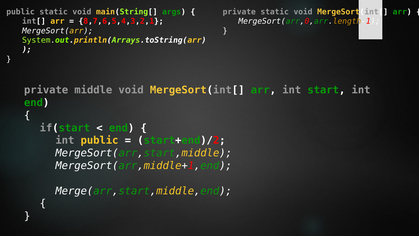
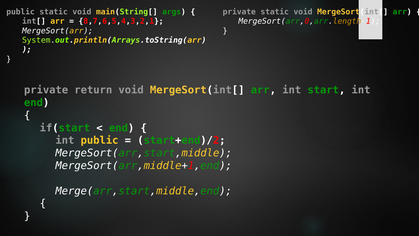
middle: middle -> return (93, 90)
